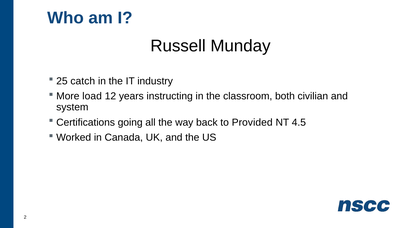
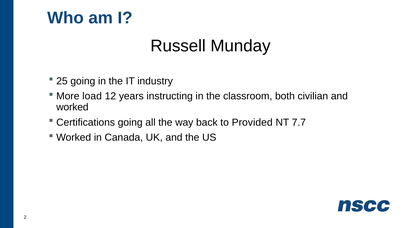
25 catch: catch -> going (83, 81)
system: system -> worked (72, 107)
4.5: 4.5 -> 7.7 (299, 123)
